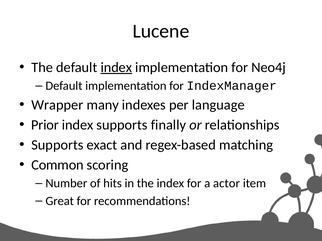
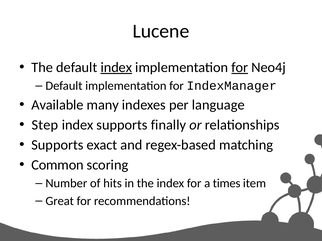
for underline: none -> present (240, 68)
Wrapper: Wrapper -> Available (57, 105)
Prior: Prior -> Step (45, 125)
actor: actor -> times (227, 184)
